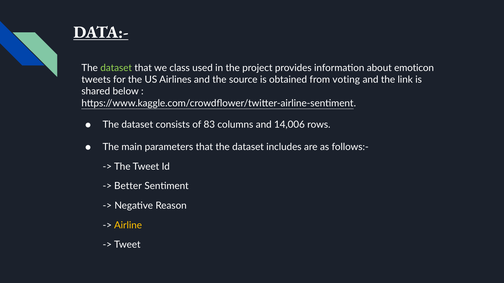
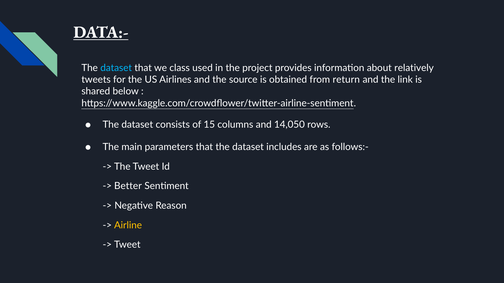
dataset colour: light green -> light blue (116, 68)
emoticon: emoticon -> relatively (414, 68)
voting: voting -> return (346, 80)
83: 83 -> 15 (209, 125)
14,006: 14,006 -> 14,050 (289, 125)
